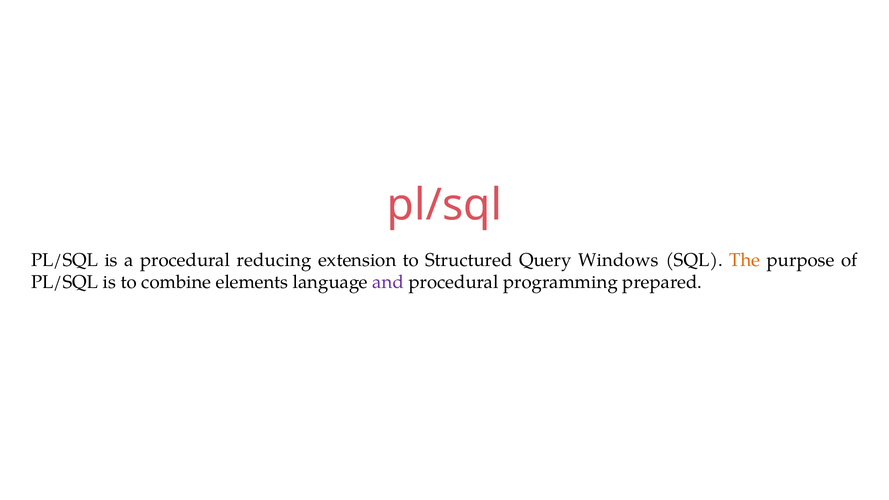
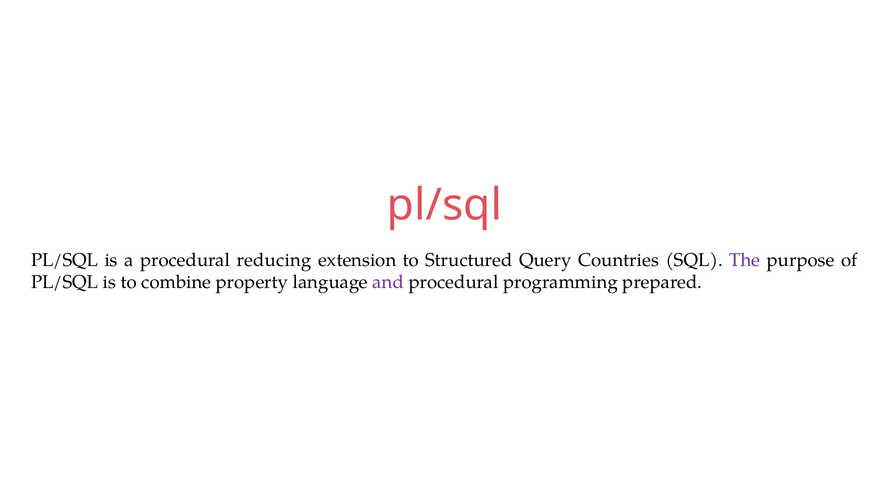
Windows: Windows -> Countries (619, 260)
The colour: orange -> purple (745, 260)
elements: elements -> property (252, 282)
